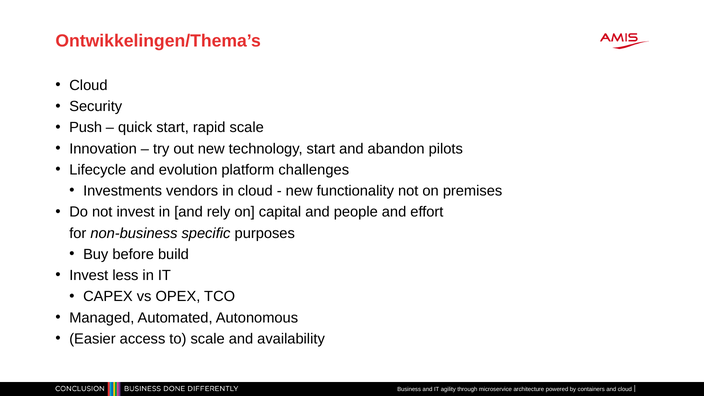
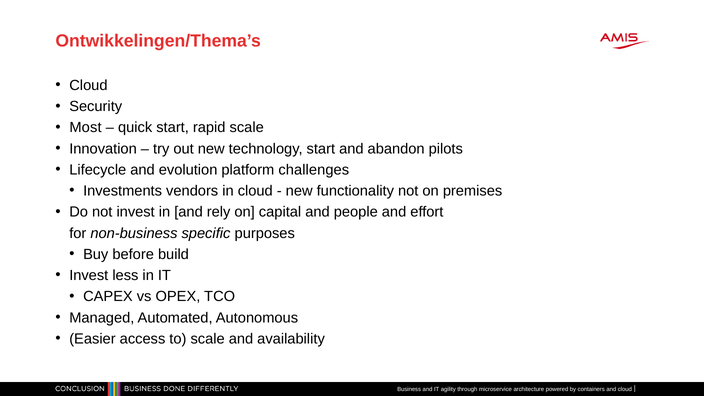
Push: Push -> Most (85, 128)
